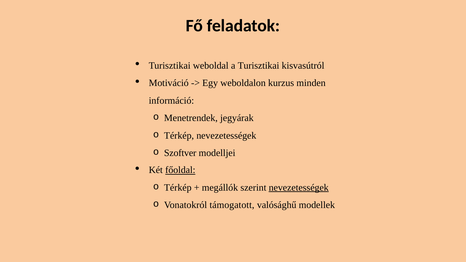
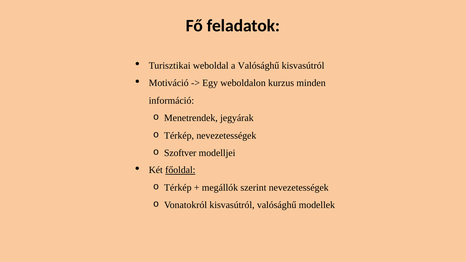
a Turisztikai: Turisztikai -> Valósághű (259, 66)
nevezetességek underline: present -> none (299, 188)
Vonatokról támogatott: támogatott -> kisvasútról (232, 205)
